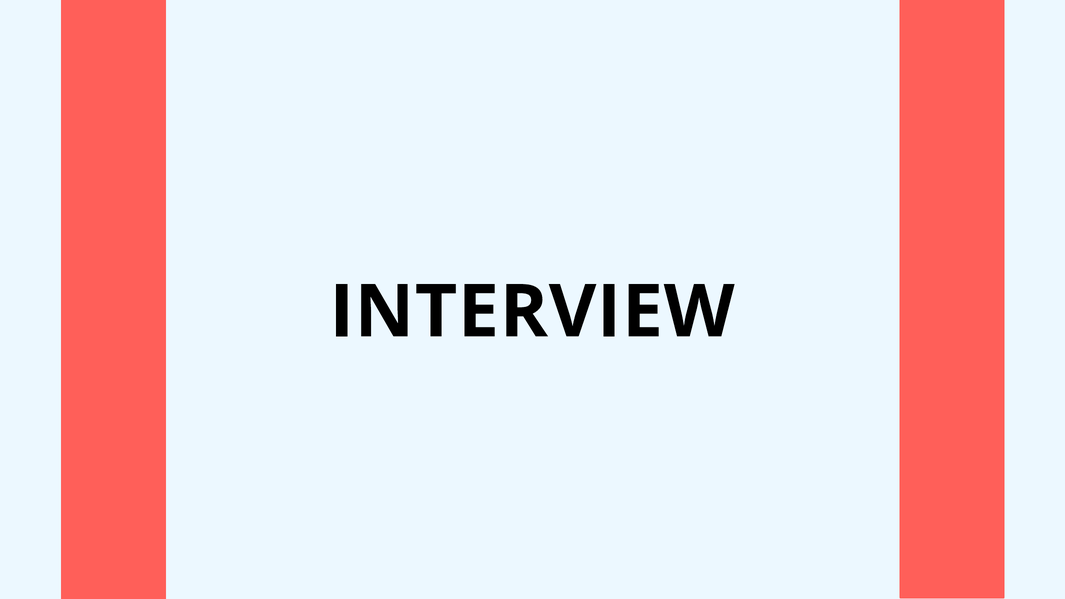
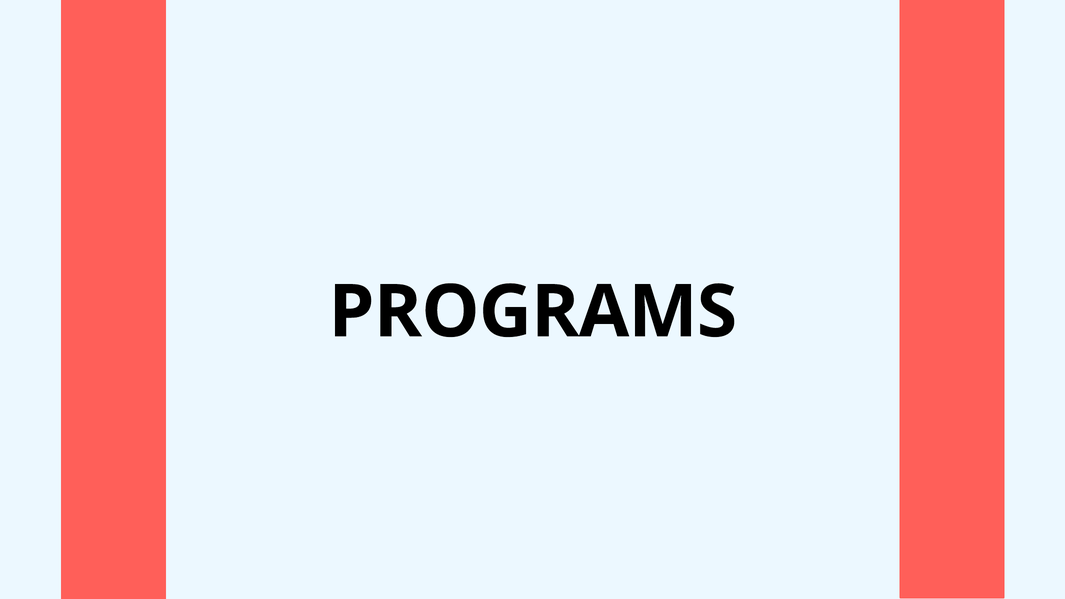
INTERVIEW: INTERVIEW -> PROGRAMS (533, 312)
